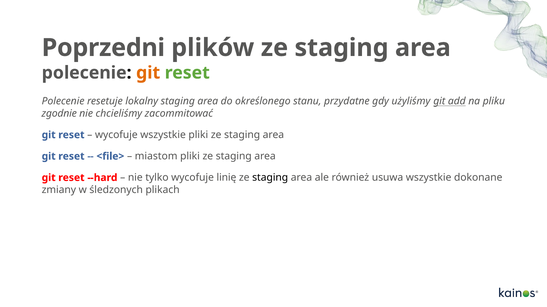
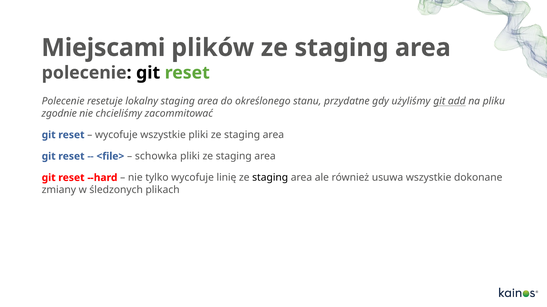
Poprzedni: Poprzedni -> Miejscami (103, 48)
git colour: orange -> black (148, 73)
miastom: miastom -> schowka (156, 157)
